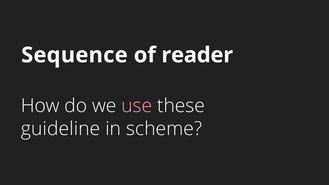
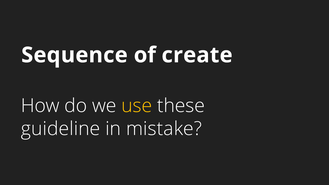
reader: reader -> create (197, 55)
use colour: pink -> yellow (137, 106)
scheme: scheme -> mistake (164, 129)
